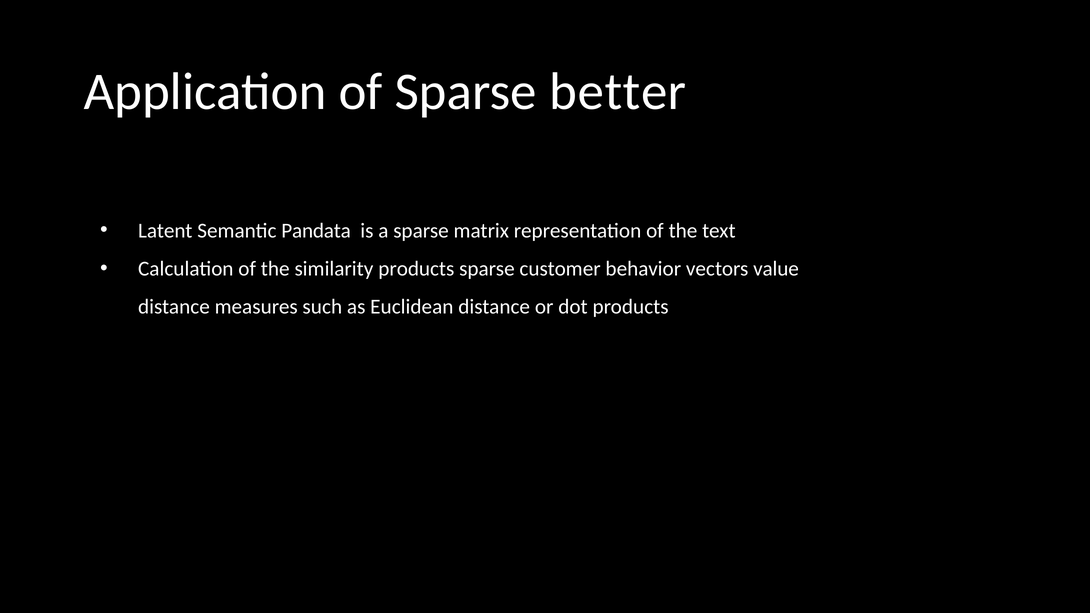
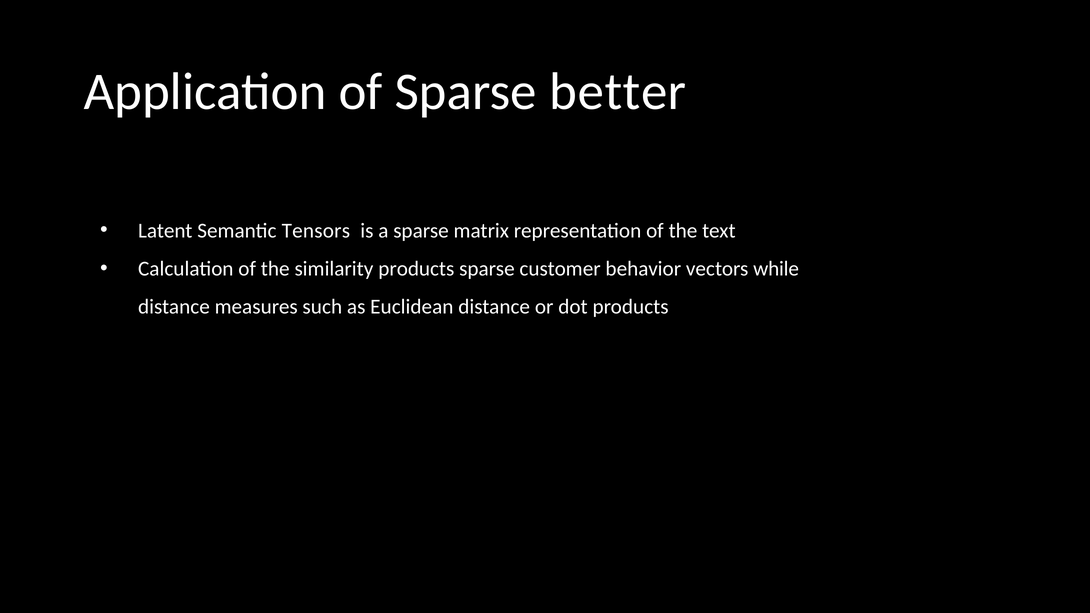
Pandata: Pandata -> Tensors (316, 231)
value: value -> while (776, 269)
